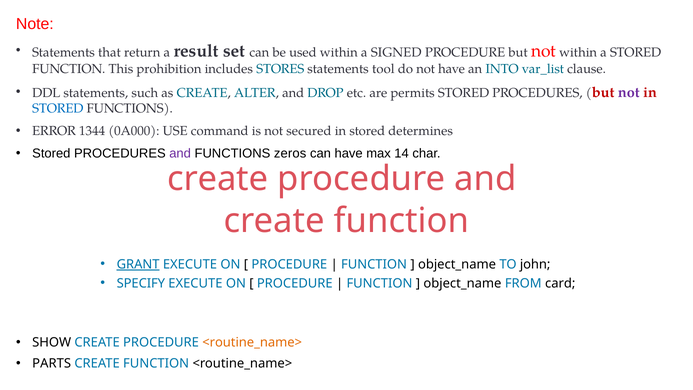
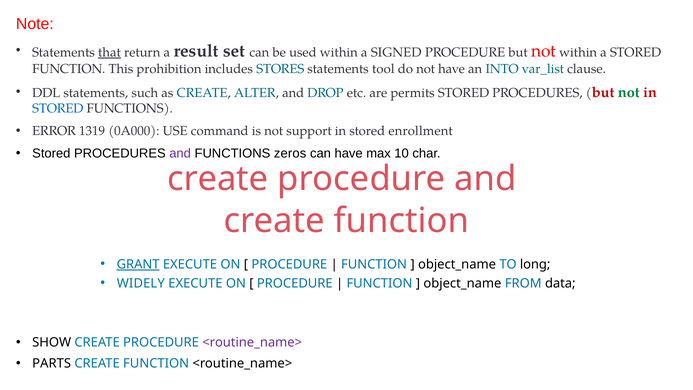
that underline: none -> present (109, 52)
not colour: purple -> green (629, 92)
1344: 1344 -> 1319 (92, 131)
secured: secured -> support (309, 131)
determines: determines -> enrollment (421, 131)
14: 14 -> 10 (402, 154)
john: john -> long (535, 264)
SPECIFY: SPECIFY -> WIDELY (141, 283)
card: card -> data (560, 283)
<routine_name> colour: orange -> purple (252, 343)
